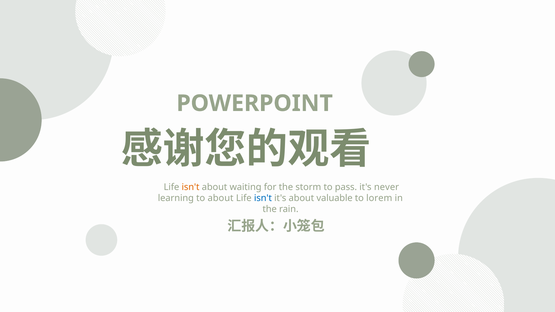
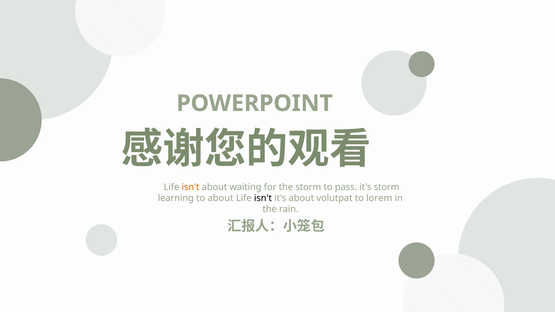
it's never: never -> storm (387, 187)
isn't colour: blue -> black (263, 198)
valuable: valuable -> volutpat (334, 198)
